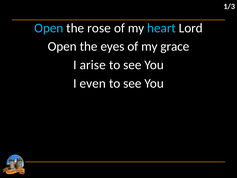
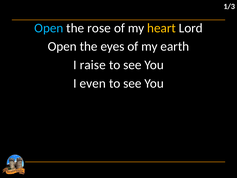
heart colour: light blue -> yellow (161, 28)
grace: grace -> earth (175, 46)
arise: arise -> raise (93, 65)
